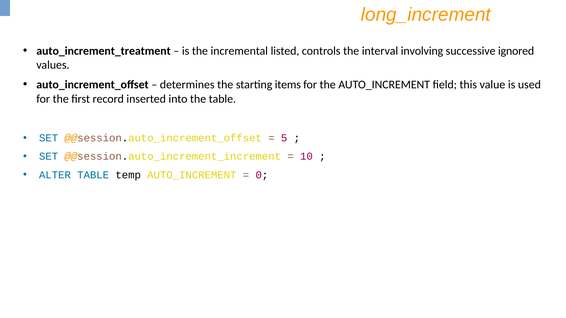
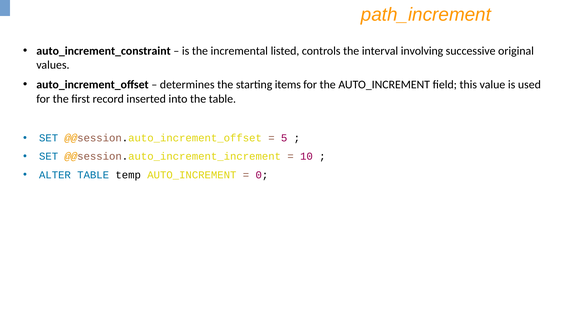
long_increment: long_increment -> path_increment (426, 15)
auto_increment_treatment: auto_increment_treatment -> auto_increment_constraint (104, 51)
ignored: ignored -> original (516, 51)
